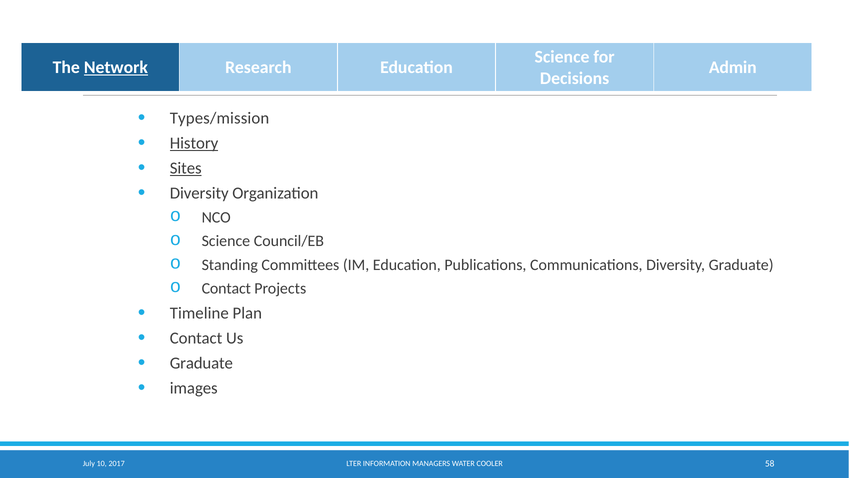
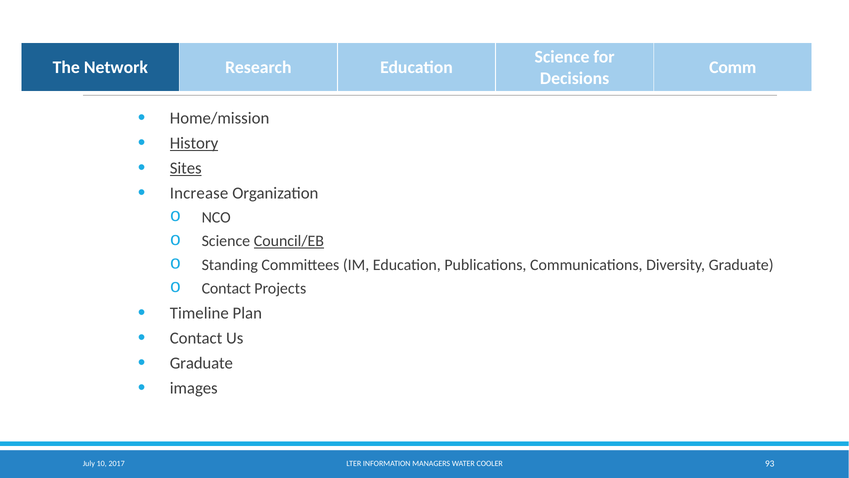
Network underline: present -> none (116, 67)
Admin: Admin -> Comm (733, 67)
Types/mission: Types/mission -> Home/mission (220, 118)
Diversity: Diversity -> Increase (199, 193)
Council/EB underline: none -> present (289, 241)
58: 58 -> 93 (770, 463)
